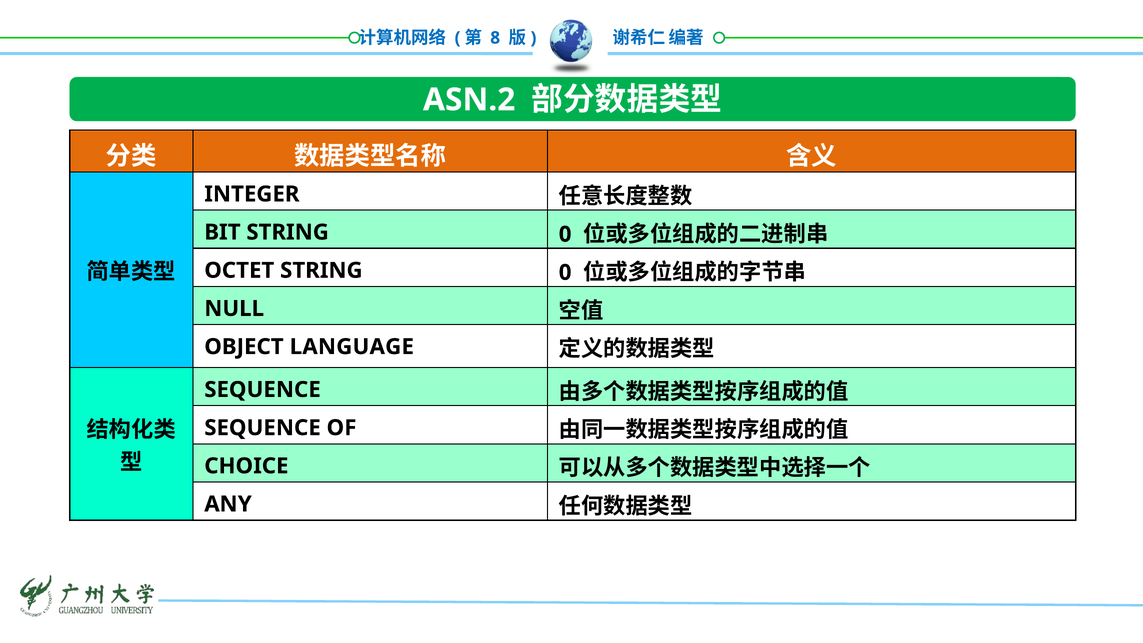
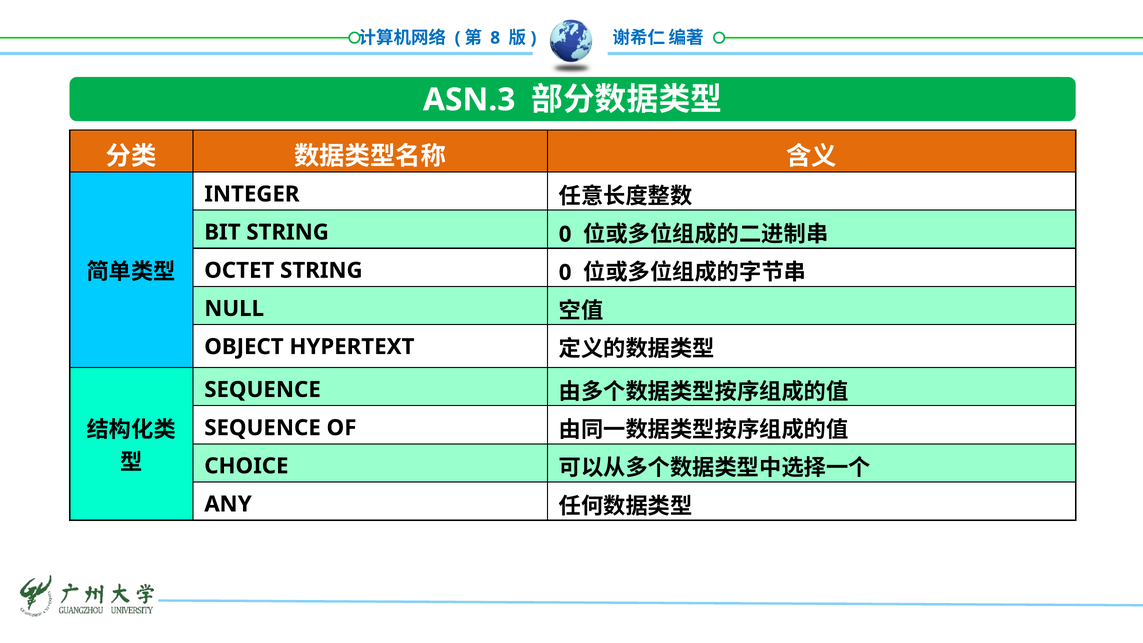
ASN.2: ASN.2 -> ASN.3 (469, 100)
LANGUAGE: LANGUAGE -> HYPERTEXT (352, 347)
